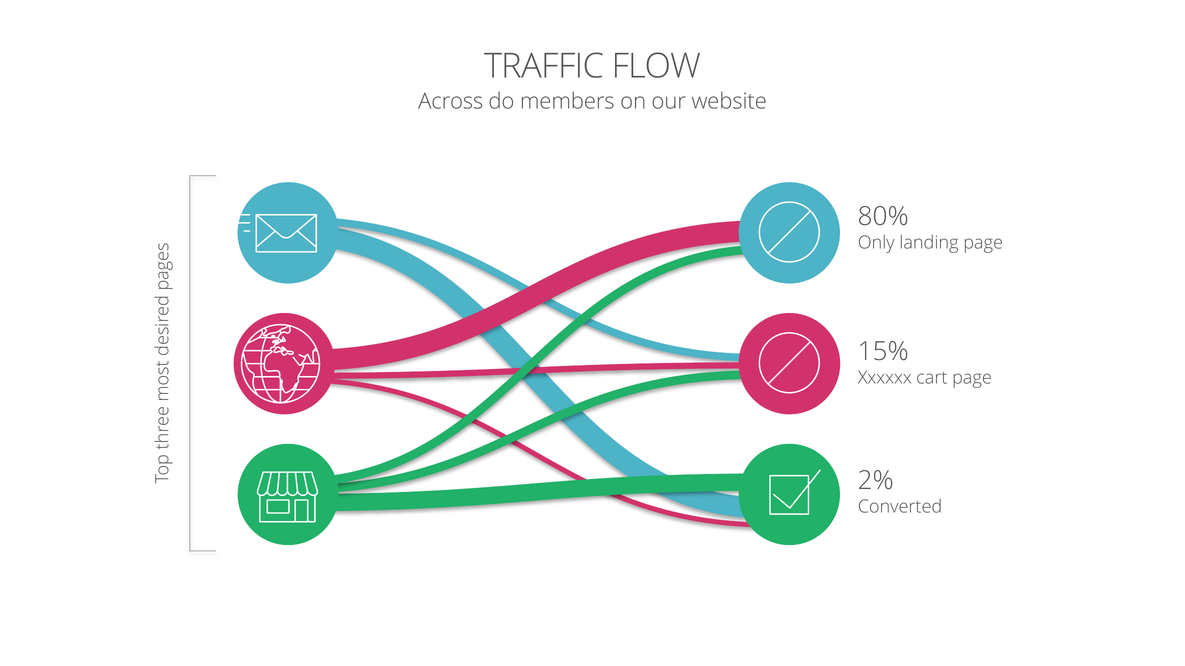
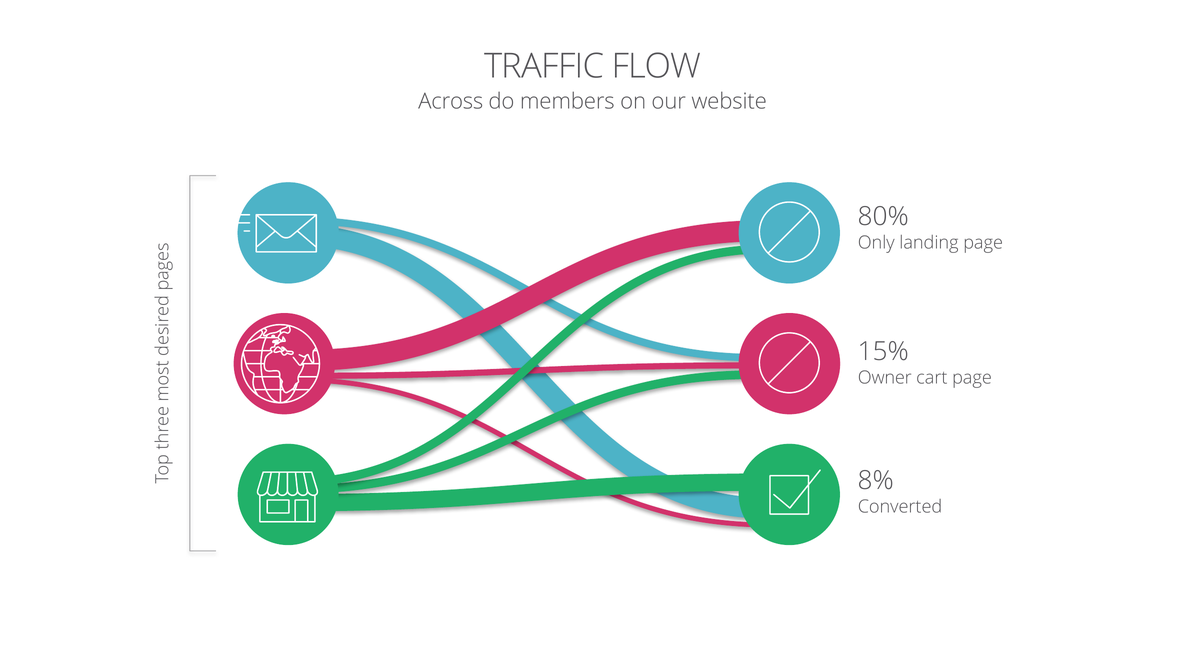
Xxxxxx: Xxxxxx -> Owner (885, 378)
2%: 2% -> 8% (876, 481)
